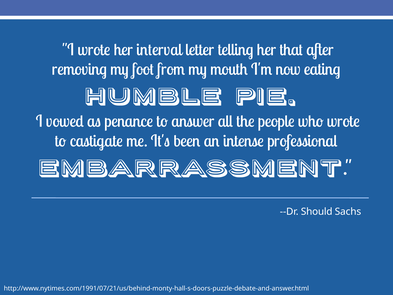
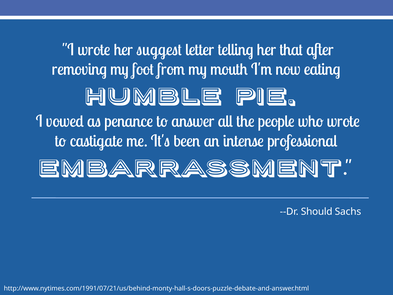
interval: interval -> suggest (159, 50)
